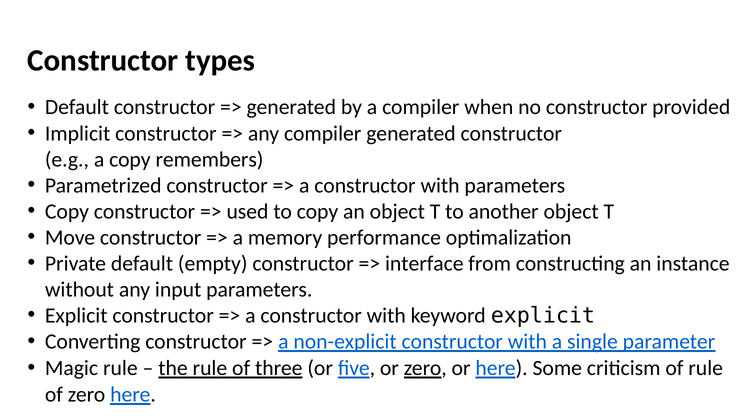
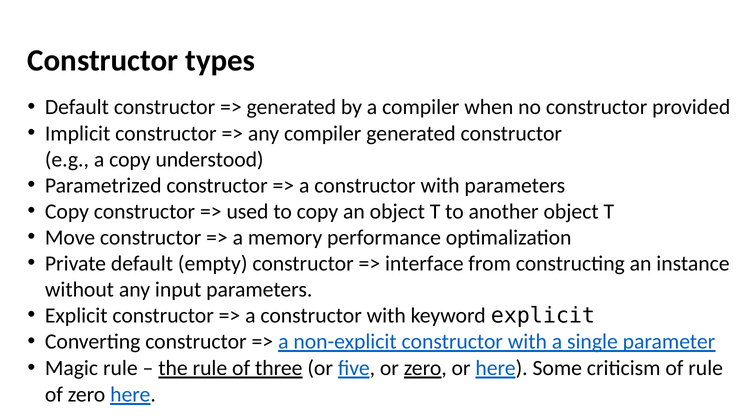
remembers: remembers -> understood (210, 160)
